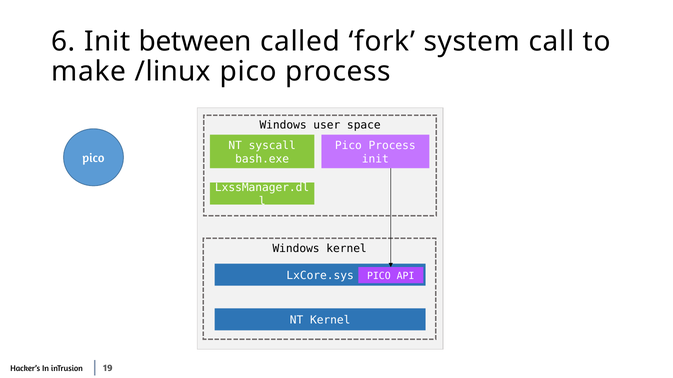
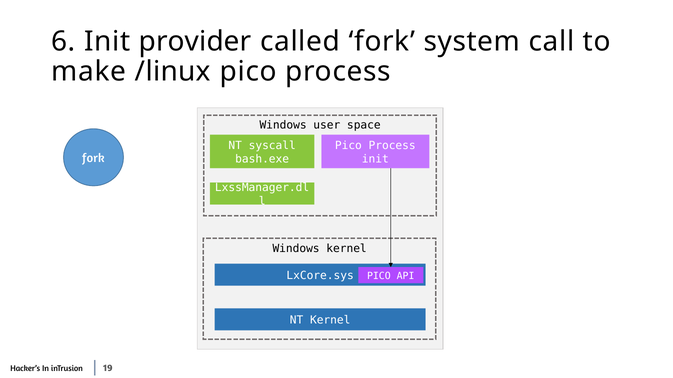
between: between -> provider (195, 41)
pico: pico -> fork (93, 158)
